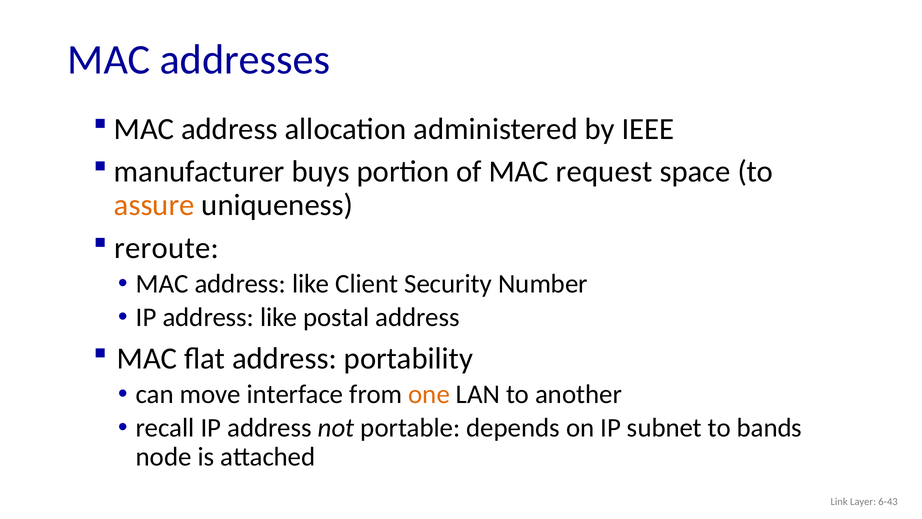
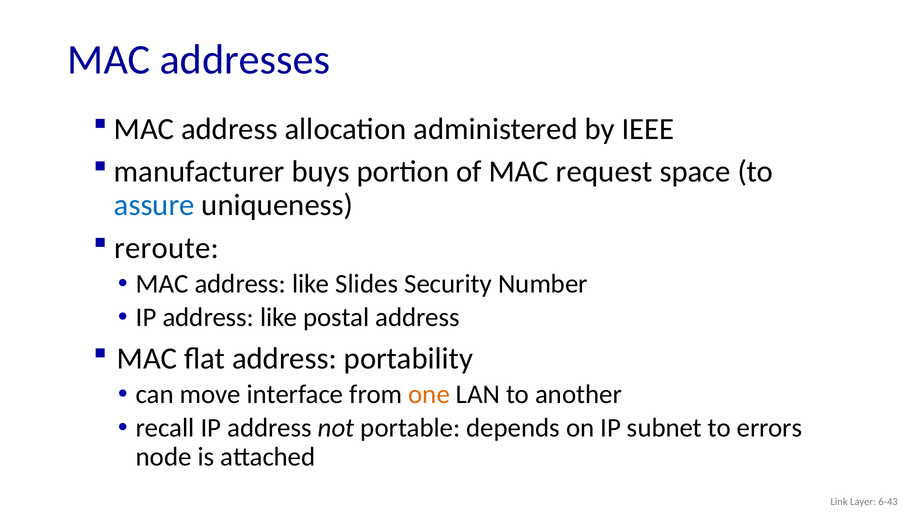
assure colour: orange -> blue (154, 205)
Client: Client -> Slides (367, 284)
bands: bands -> errors (769, 428)
